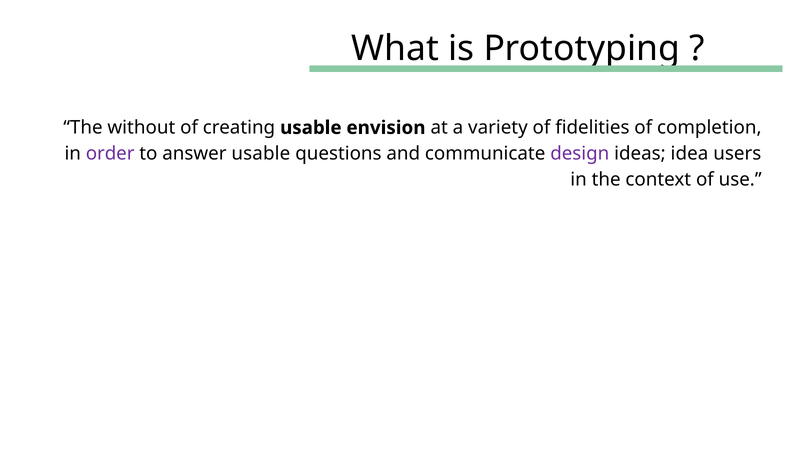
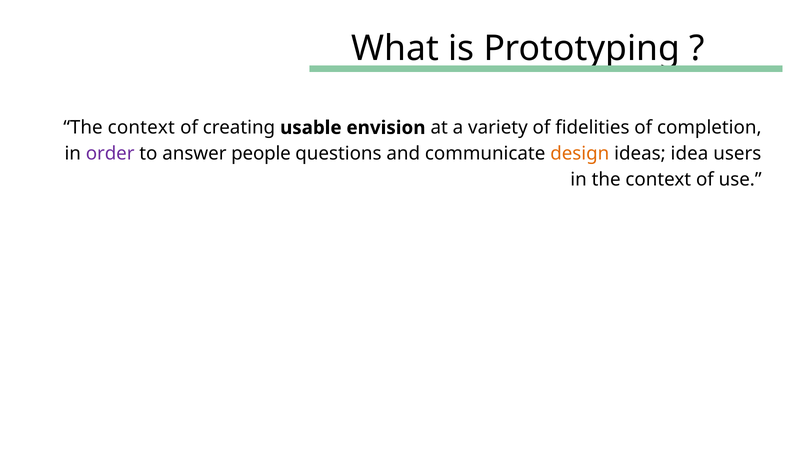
without: without -> context (141, 128)
answer usable: usable -> people (261, 154)
design colour: purple -> orange (580, 154)
